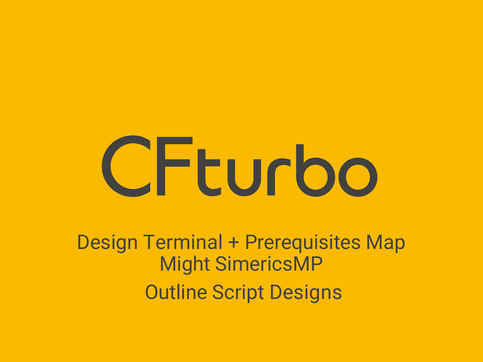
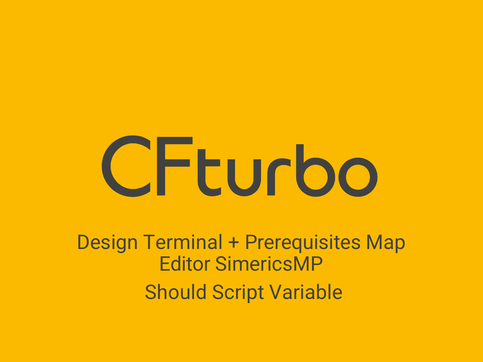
Might: Might -> Editor (185, 264)
Outline: Outline -> Should (176, 293)
Designs: Designs -> Variable (306, 293)
